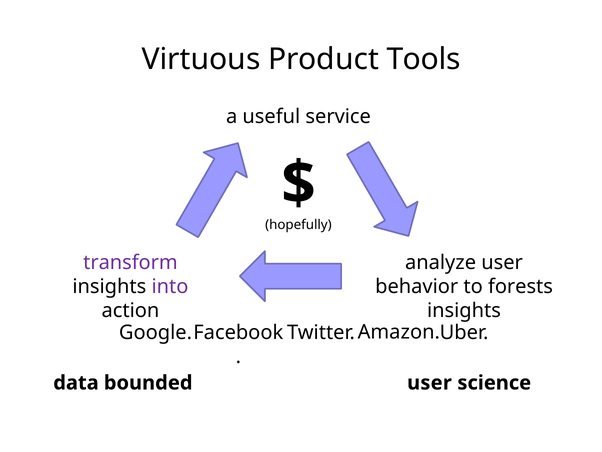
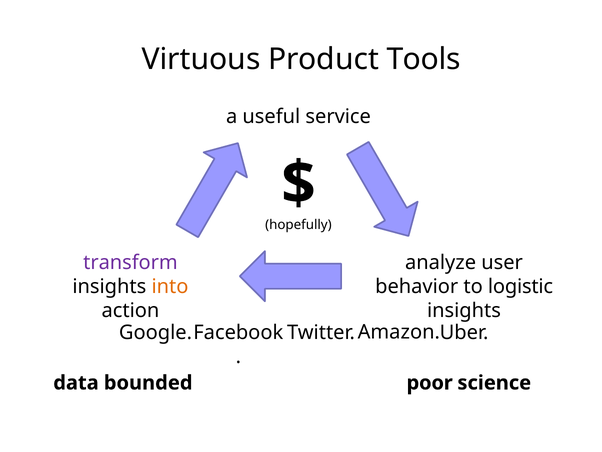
into colour: purple -> orange (170, 286)
forests: forests -> logistic (521, 286)
user: user -> poor (430, 382)
